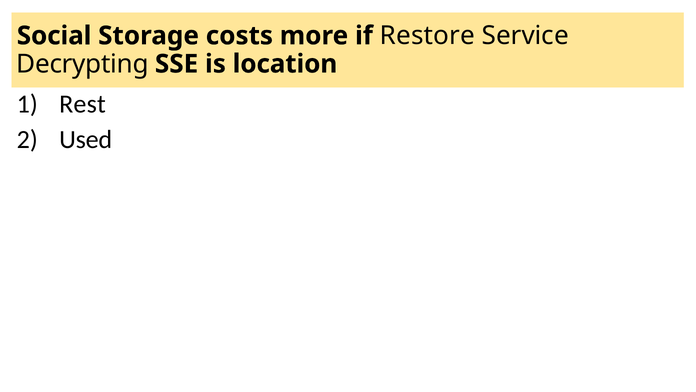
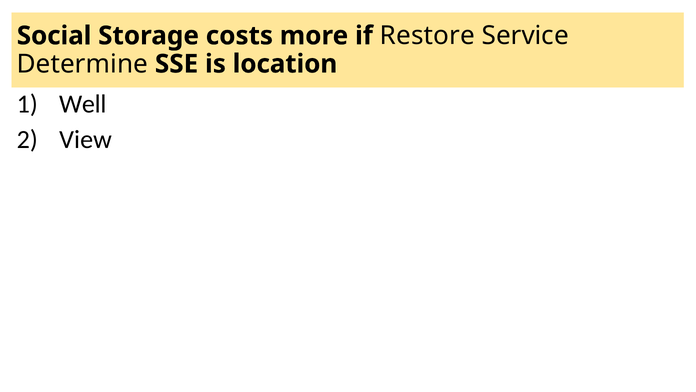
Decrypting: Decrypting -> Determine (82, 64)
Rest: Rest -> Well (83, 104)
Used: Used -> View (86, 139)
